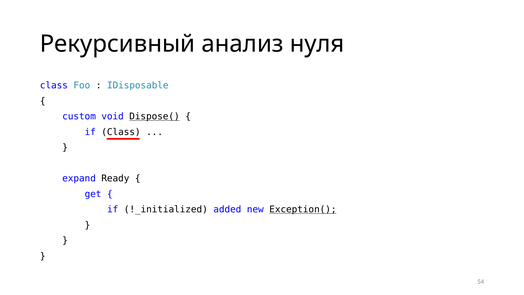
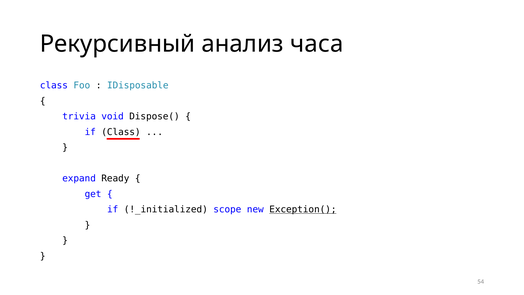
нуля: нуля -> часа (317, 44)
custom: custom -> trivia (79, 116)
Dispose( underline: present -> none (154, 116)
added: added -> scope (227, 209)
